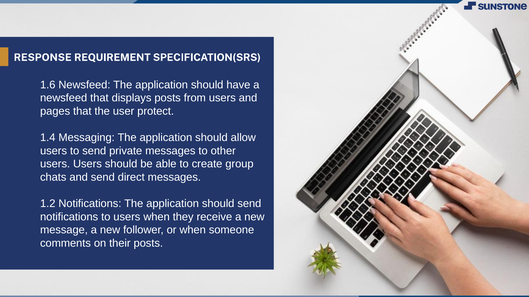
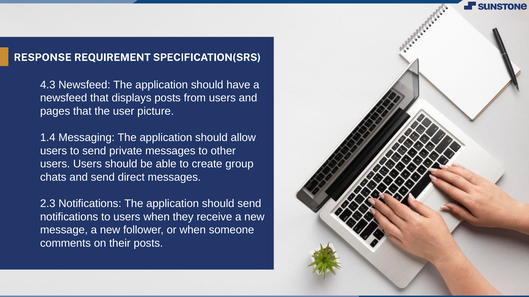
1.6: 1.6 -> 4.3 (48, 85)
protect: protect -> picture (156, 111)
1.2: 1.2 -> 2.3 (48, 204)
